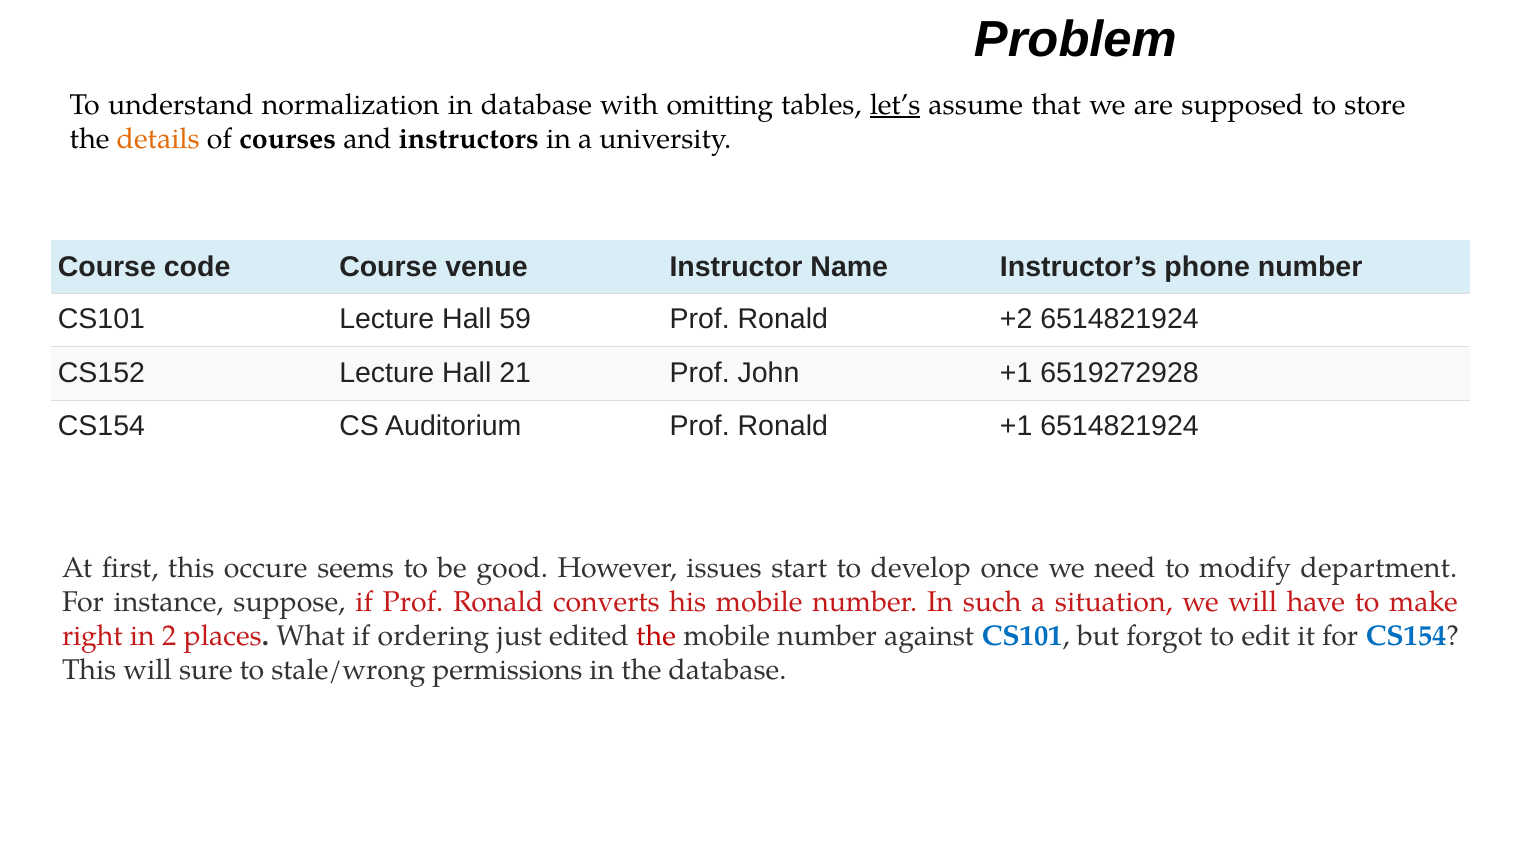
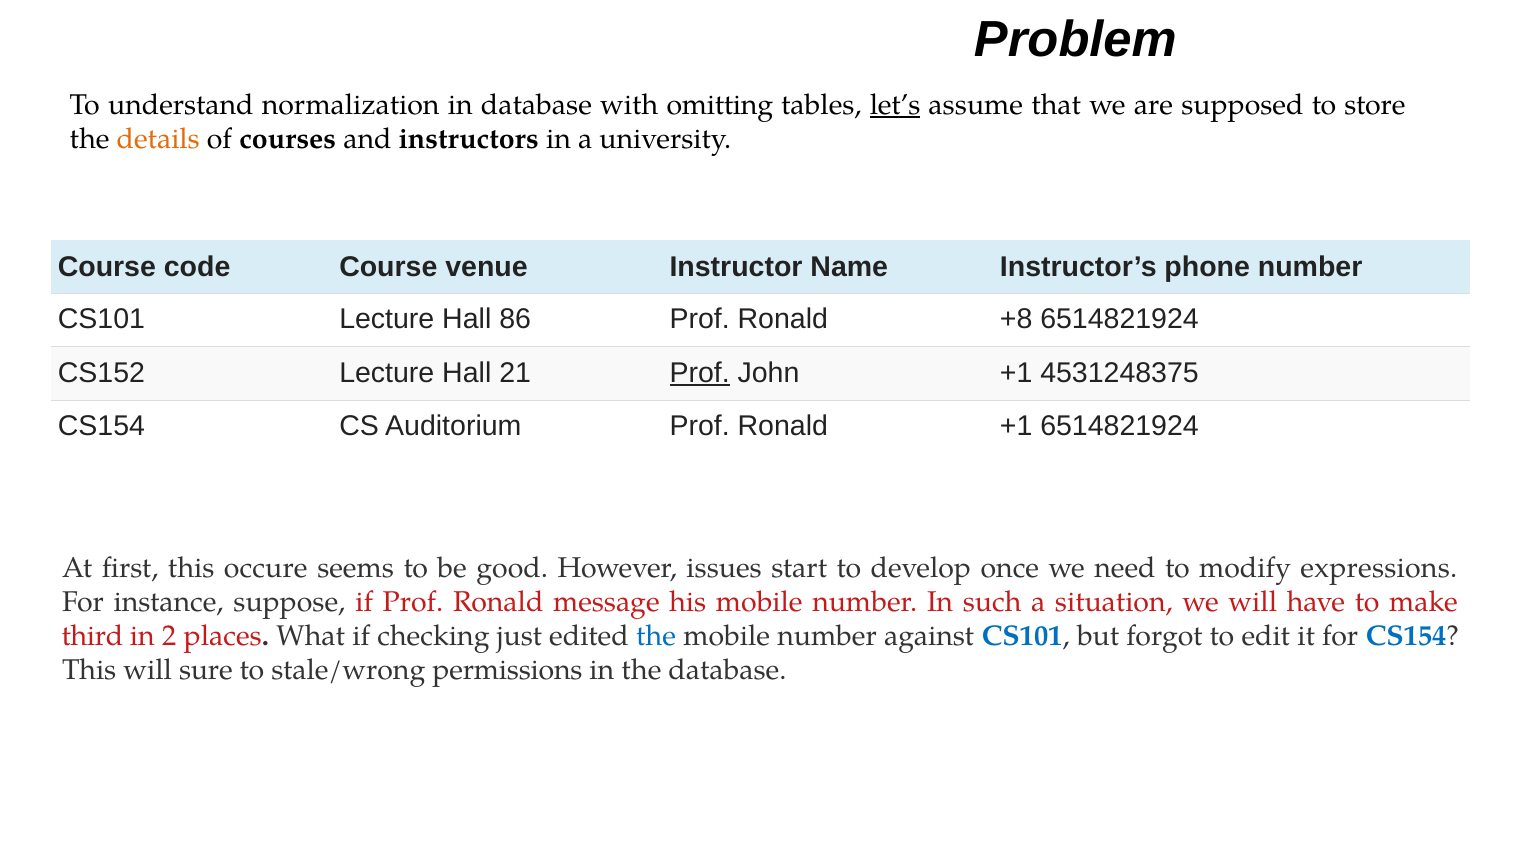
59: 59 -> 86 (515, 320)
+2: +2 -> +8 (1016, 320)
Prof underline: none -> present (700, 373)
6519272928: 6519272928 -> 4531248375 (1120, 373)
department: department -> expressions (1379, 568)
converts: converts -> message (606, 603)
right: right -> third (92, 637)
ordering: ordering -> checking (434, 637)
the colour: red -> blue (656, 637)
